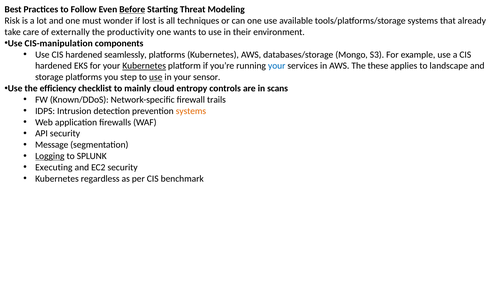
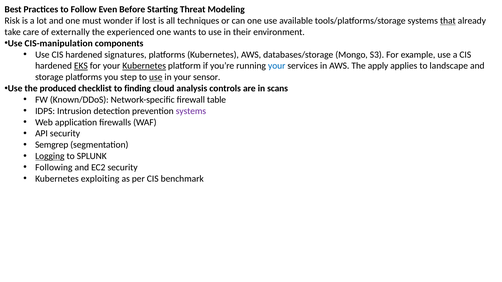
Before underline: present -> none (132, 9)
that underline: none -> present (448, 21)
productivity: productivity -> experienced (131, 32)
seamlessly: seamlessly -> signatures (125, 55)
EKS underline: none -> present (81, 66)
these: these -> apply (378, 66)
efficiency: efficiency -> produced (58, 89)
mainly: mainly -> finding (138, 89)
entropy: entropy -> analysis (192, 89)
trails: trails -> table (216, 100)
systems colour: orange -> purple (191, 111)
Message: Message -> Semgrep (52, 145)
Executing: Executing -> Following (54, 168)
regardless: regardless -> exploiting (100, 179)
